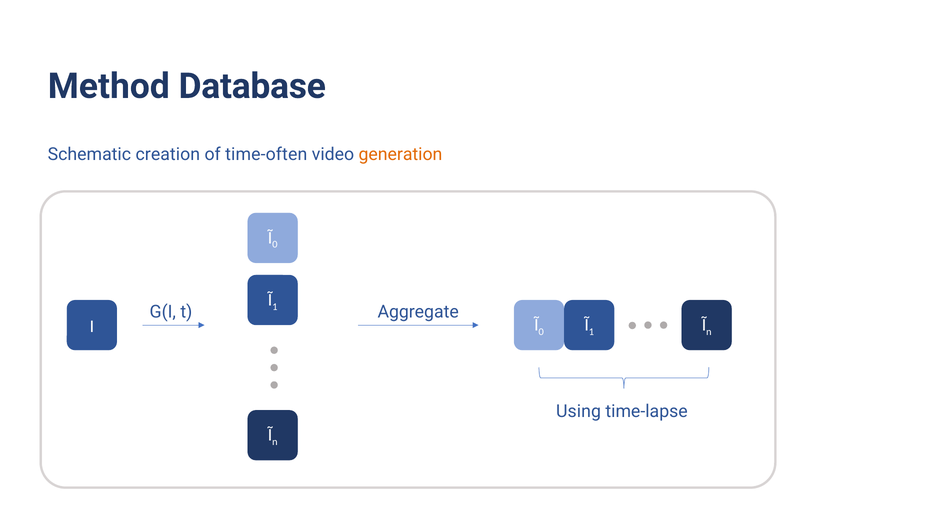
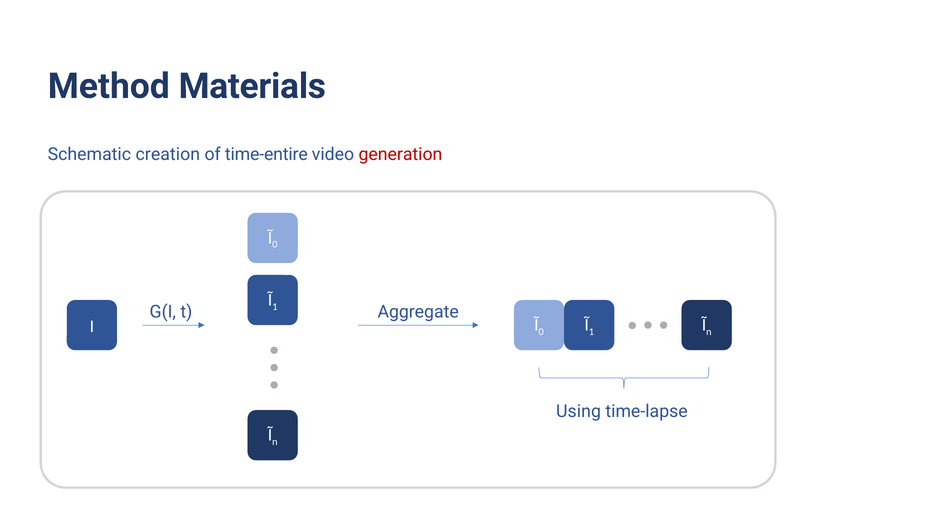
Database: Database -> Materials (252, 86)
time-often: time-often -> time-entire (266, 154)
generation colour: orange -> red (400, 154)
